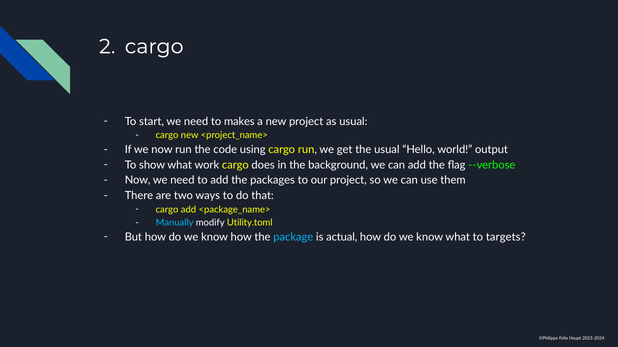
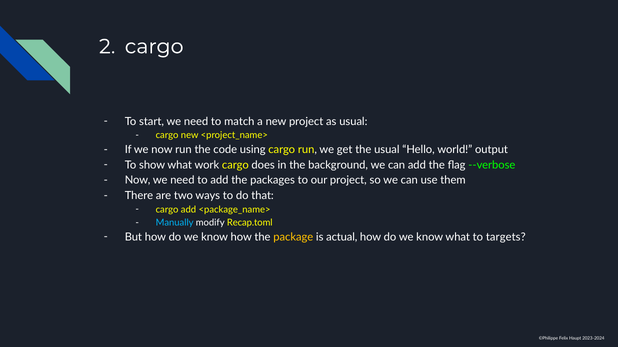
makes: makes -> match (239, 122)
Utility.toml: Utility.toml -> Recap.toml (250, 223)
package colour: light blue -> yellow (293, 237)
